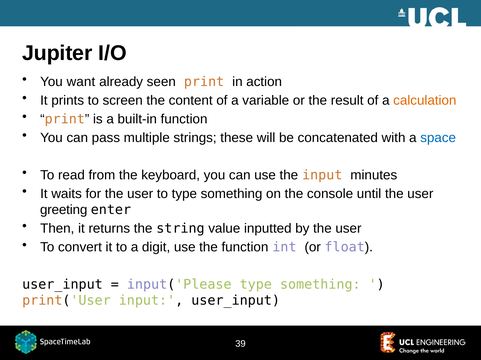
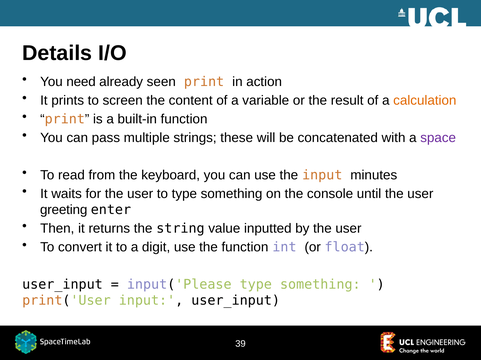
Jupiter: Jupiter -> Details (57, 53)
want: want -> need (81, 82)
space colour: blue -> purple (438, 138)
